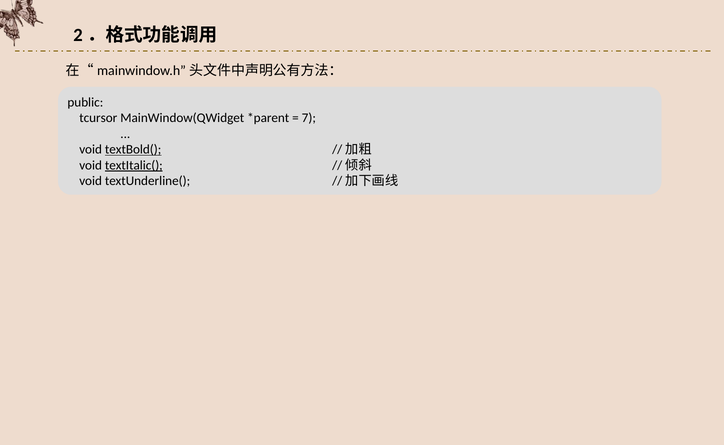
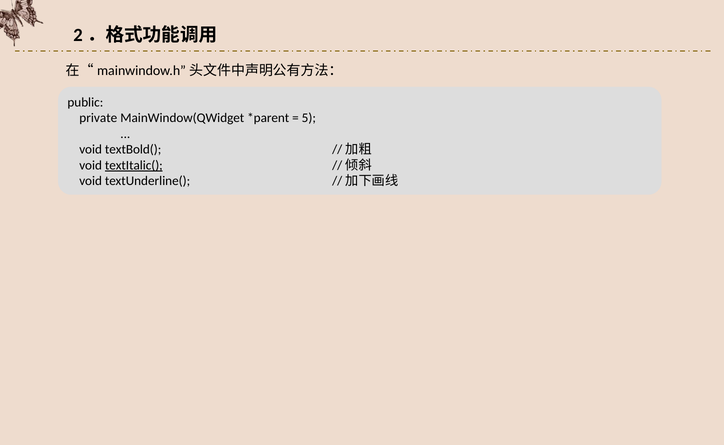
tcursor: tcursor -> private (98, 118)
7: 7 -> 5 (309, 118)
textBold( underline: present -> none (133, 150)
